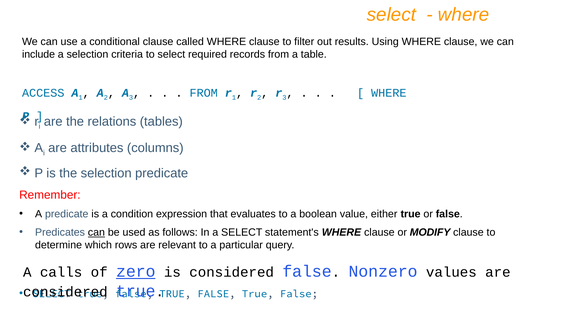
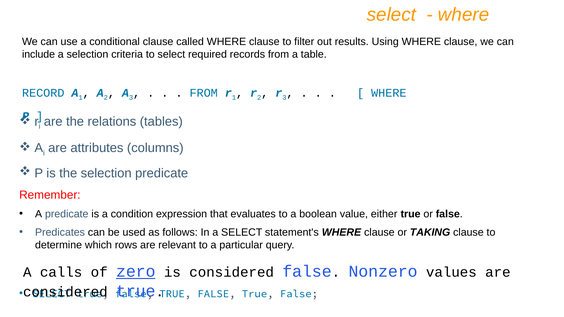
ACCESS: ACCESS -> RECORD (43, 93)
can underline: present -> none (96, 232)
MODIFY: MODIFY -> TAKING (430, 232)
